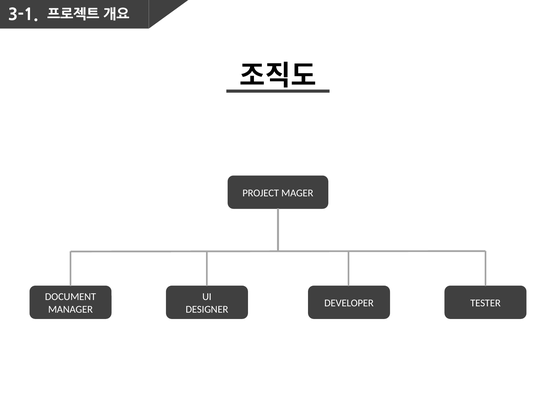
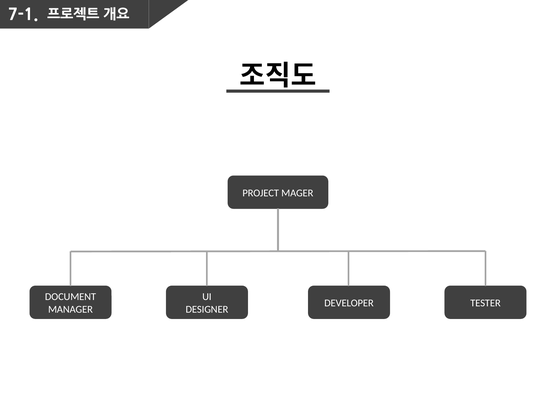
3-1: 3-1 -> 7-1 (23, 15)
